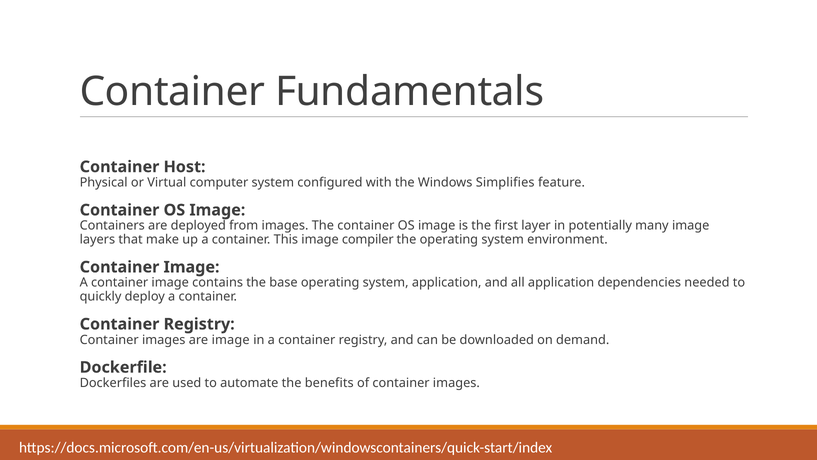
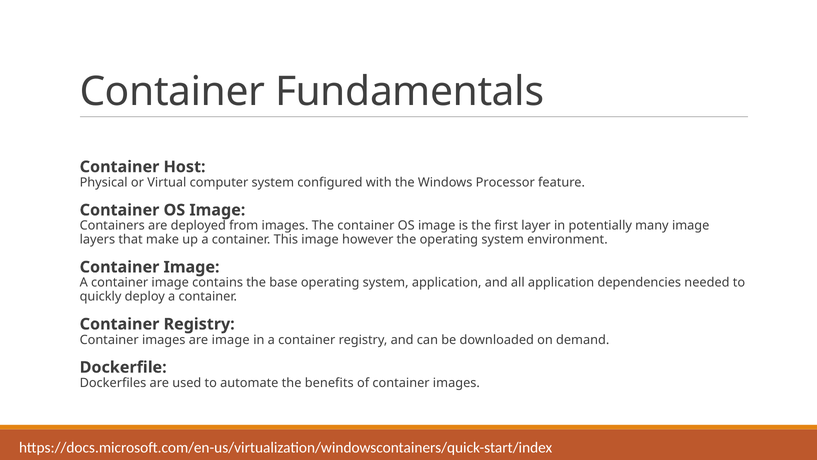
Simplifies: Simplifies -> Processor (505, 182)
compiler: compiler -> however (368, 239)
